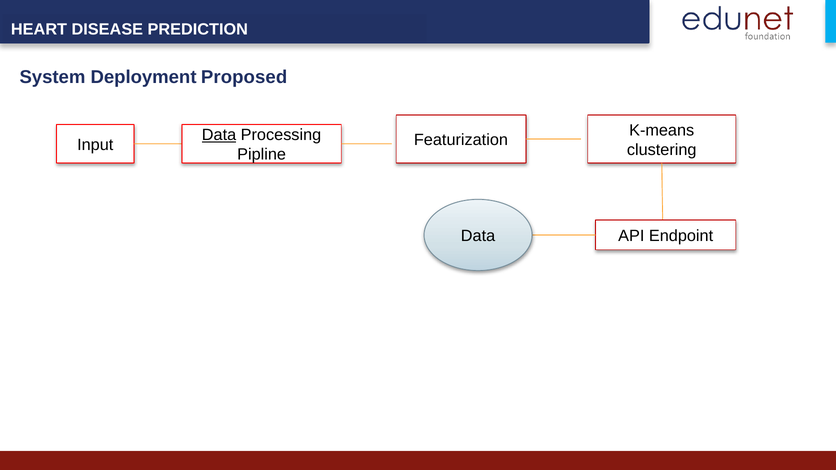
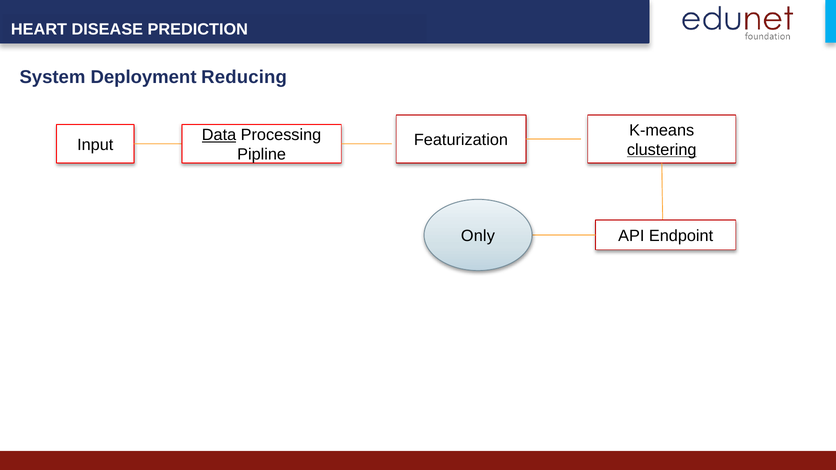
Proposed: Proposed -> Reducing (244, 77)
clustering underline: none -> present (662, 150)
Data: Data -> Only (478, 236)
